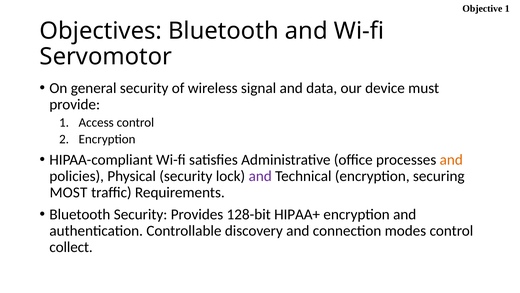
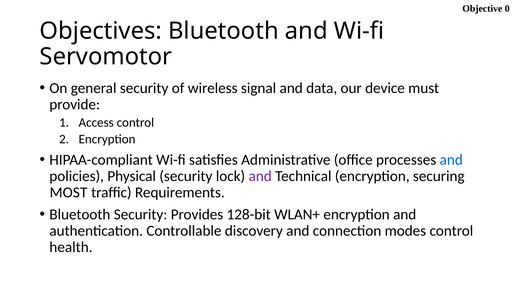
Objective 1: 1 -> 0 (507, 8)
and colour: orange -> blue (451, 159)
HIPAA+: HIPAA+ -> WLAN+ (297, 214)
collect: collect -> health (71, 247)
